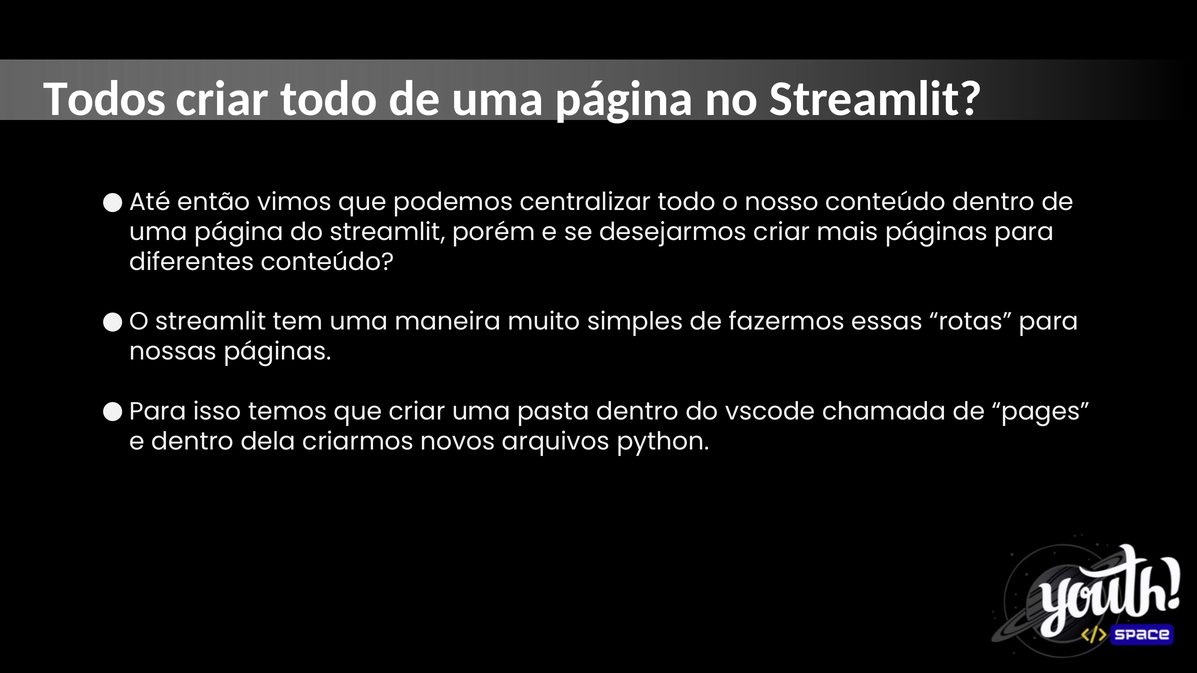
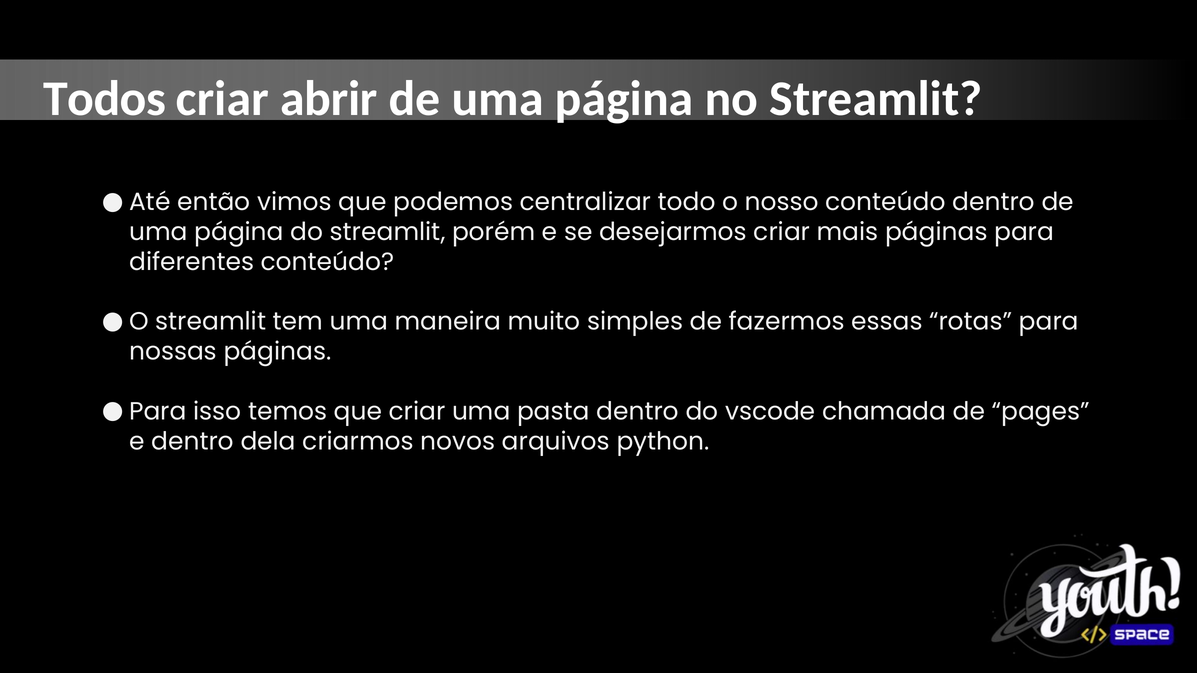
criar todo: todo -> abrir (329, 99)
